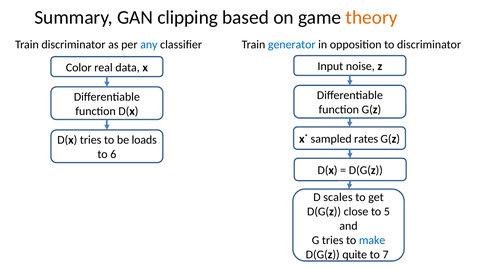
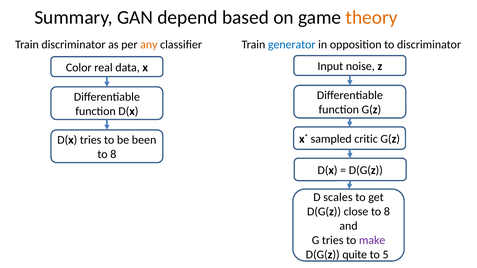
clipping: clipping -> depend (188, 18)
any colour: blue -> orange (149, 45)
rates: rates -> critic (366, 139)
loads: loads -> been (144, 140)
6: 6 -> 8 (113, 154)
close to 5: 5 -> 8 (387, 212)
make colour: blue -> purple (372, 240)
7: 7 -> 5 (386, 255)
